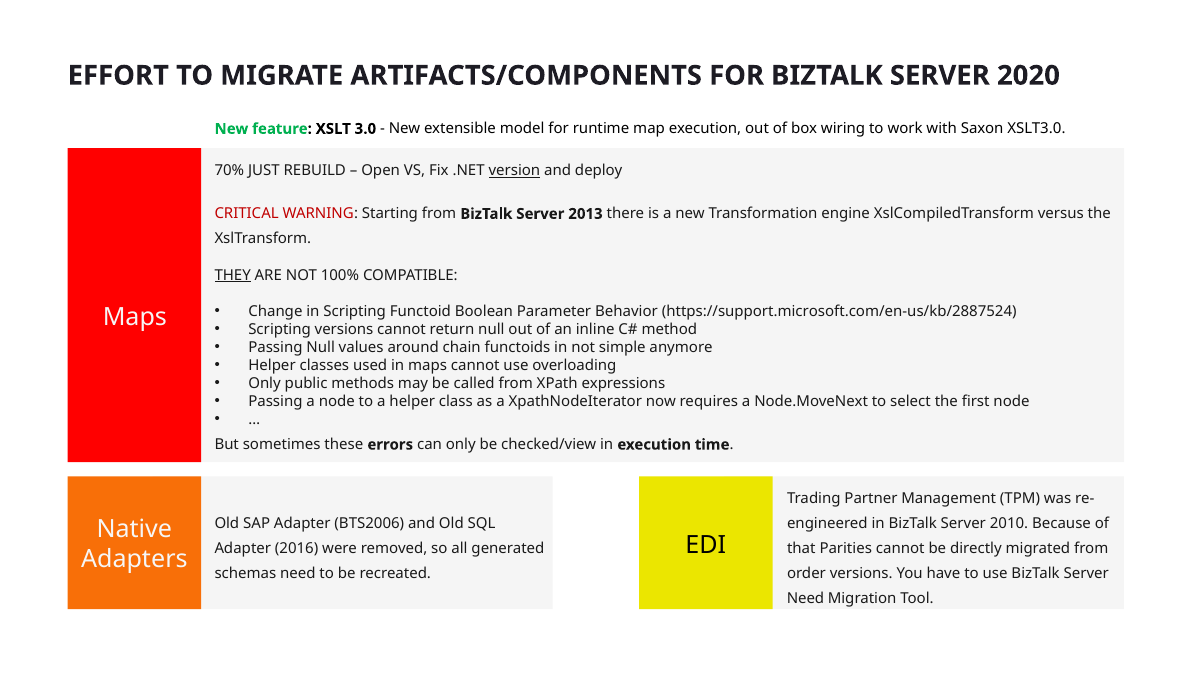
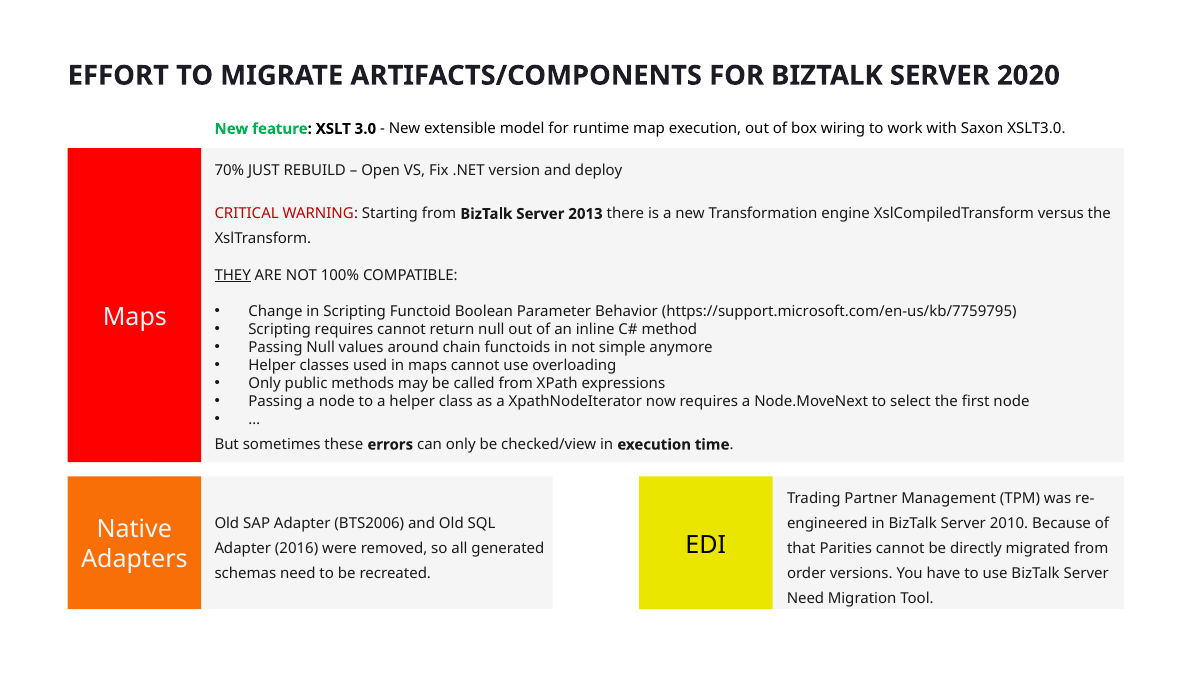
version underline: present -> none (514, 171)
https://support.microsoft.com/en-us/kb/2887524: https://support.microsoft.com/en-us/kb/2887524 -> https://support.microsoft.com/en-us/kb/7759795 (839, 311)
Scripting versions: versions -> requires (344, 329)
